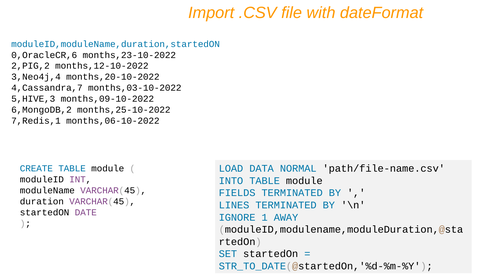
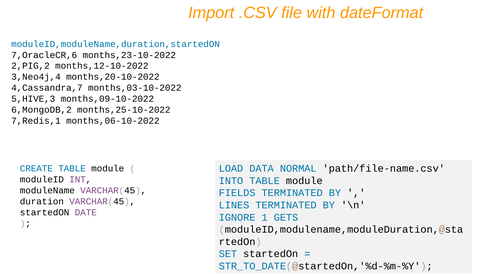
0,OracleCR,6: 0,OracleCR,6 -> 7,OracleCR,6 (44, 55)
AWAY: AWAY -> GETS (286, 218)
